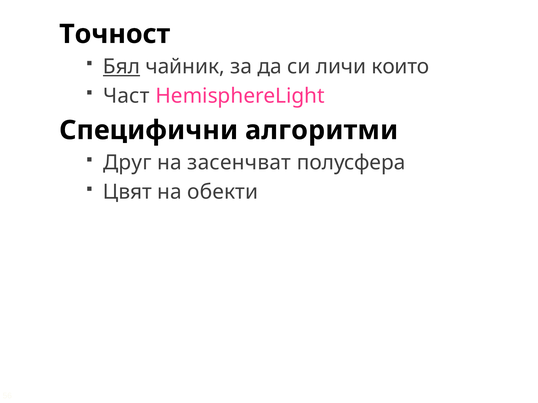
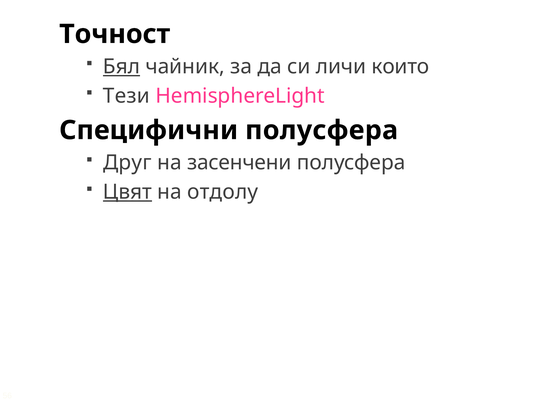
Част: Част -> Тези (126, 96)
Специфични алгоритми: алгоритми -> полусфера (322, 130)
засенчват: засенчват -> засенчени (239, 163)
Цвят underline: none -> present (127, 192)
обекти: обекти -> отдолу (223, 192)
